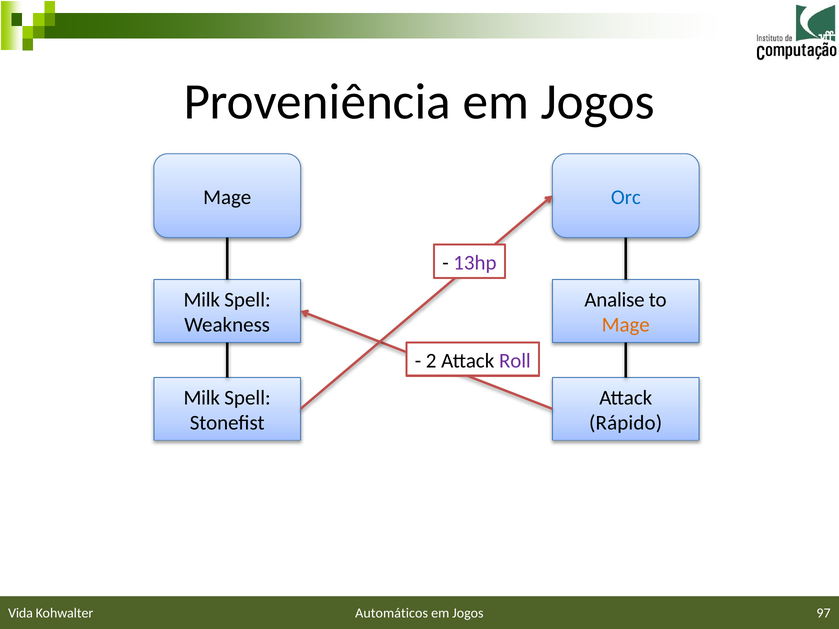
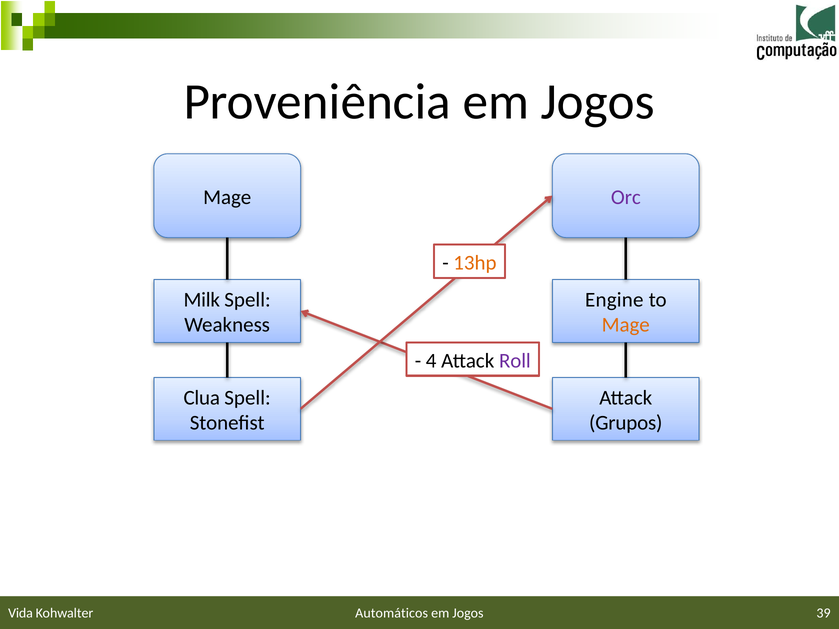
Orc colour: blue -> purple (626, 197)
13hp colour: purple -> orange (475, 263)
Analise: Analise -> Engine (614, 300)
2: 2 -> 4 (431, 361)
Milk: Milk -> Clua (202, 398)
Rápido: Rápido -> Grupos (626, 423)
97: 97 -> 39 (824, 613)
